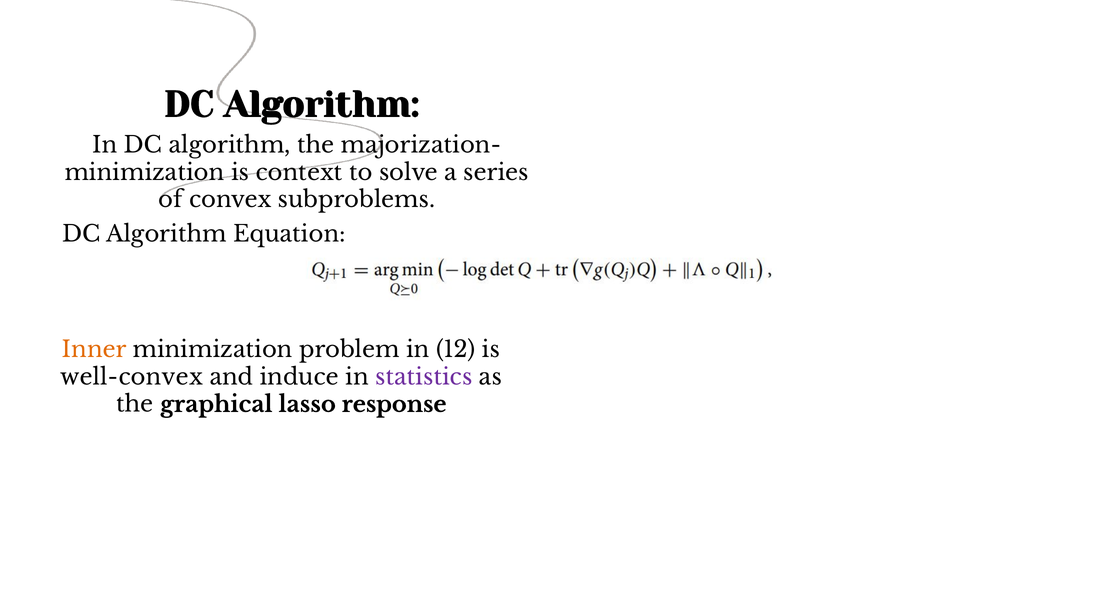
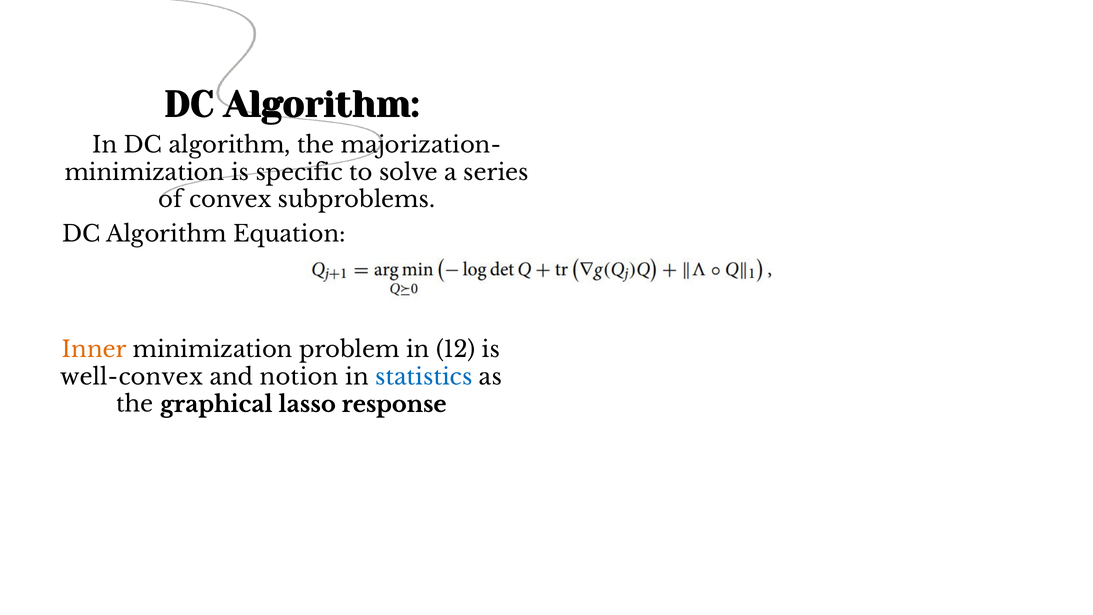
context: context -> specific (299, 172)
induce: induce -> notion (299, 377)
statistics colour: purple -> blue (424, 377)
